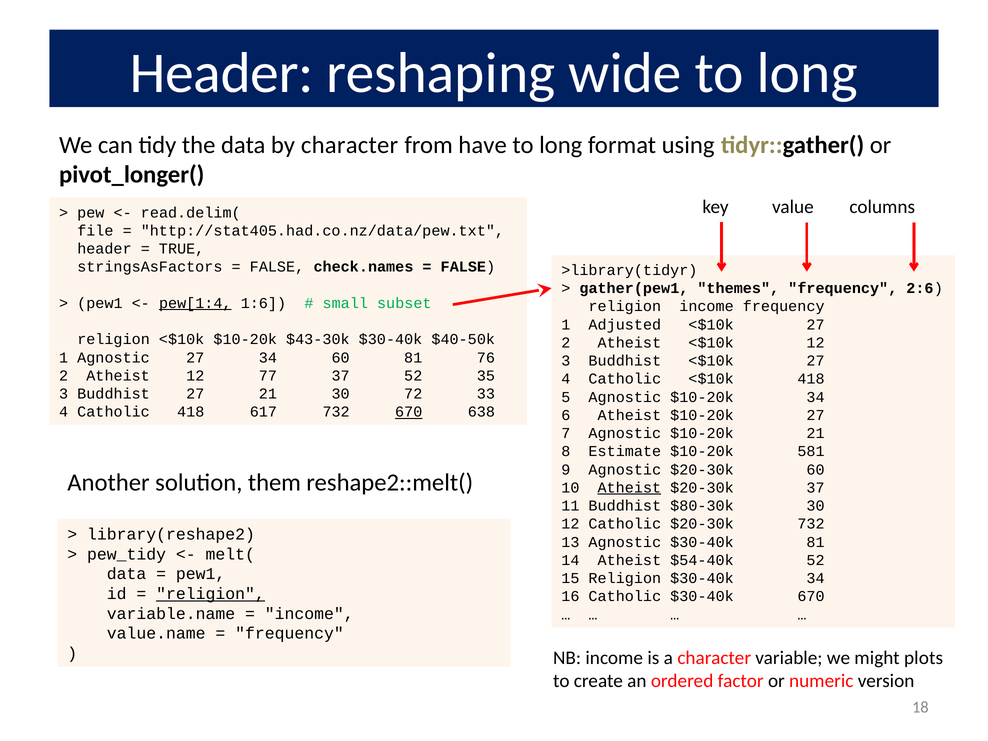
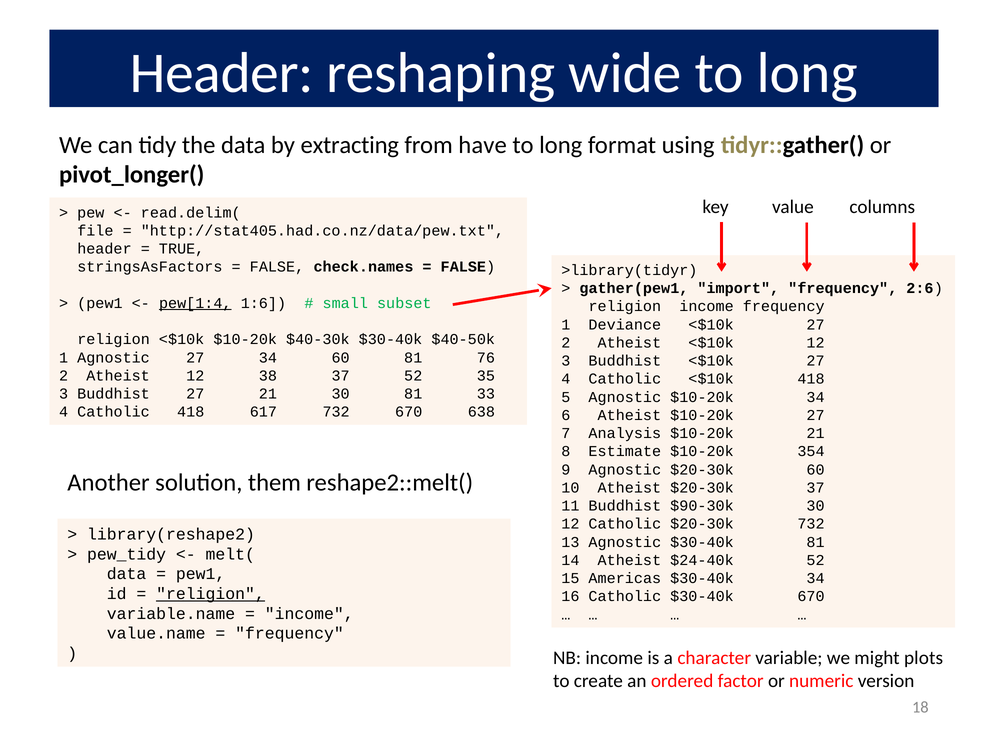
by character: character -> extracting (350, 145)
themes: themes -> import (738, 288)
Adjusted: Adjusted -> Deviance (625, 325)
$43-30k: $43-30k -> $40-30k (318, 339)
77: 77 -> 38 (268, 376)
30 72: 72 -> 81 (413, 394)
670 underline: present -> none (409, 412)
7 Agnostic: Agnostic -> Analysis (625, 433)
581: 581 -> 354 (811, 451)
Atheist underline: present -> none (629, 488)
$80-30k: $80-30k -> $90-30k (702, 506)
$54-40k: $54-40k -> $24-40k (702, 560)
15 Religion: Religion -> Americas (625, 578)
